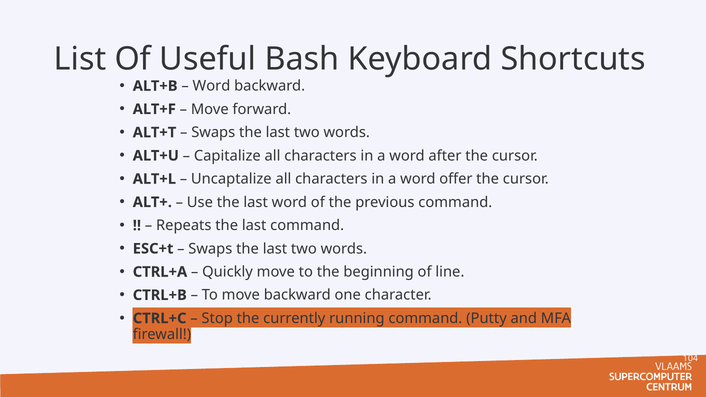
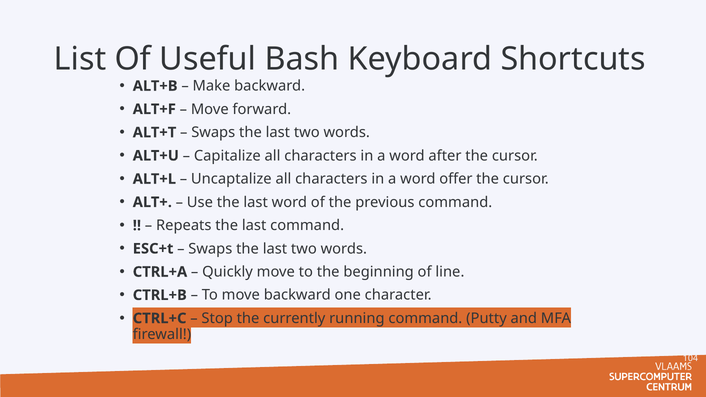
Word: Word -> Make (211, 86)
